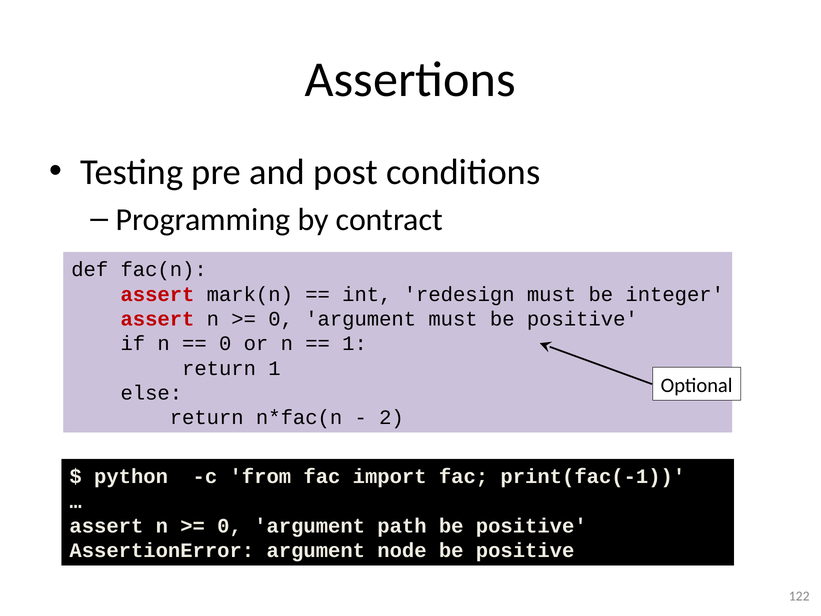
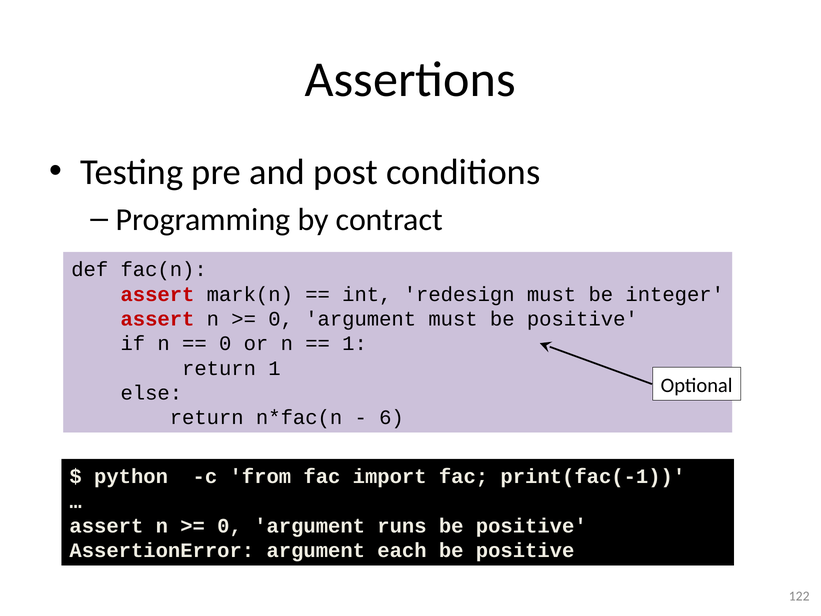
2: 2 -> 6 (391, 417)
path: path -> runs (402, 526)
node: node -> each (402, 550)
